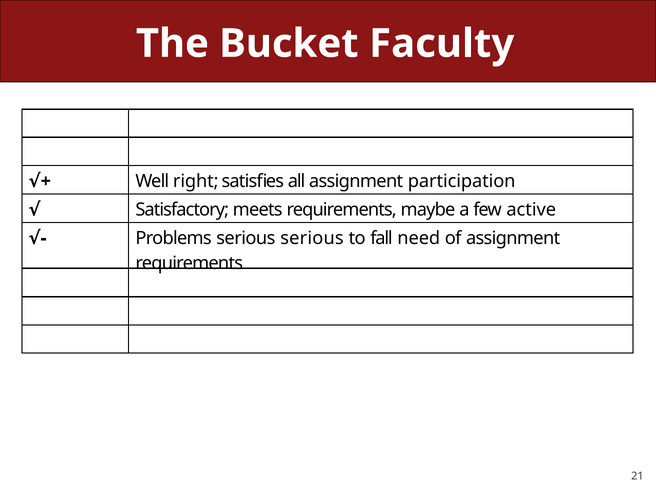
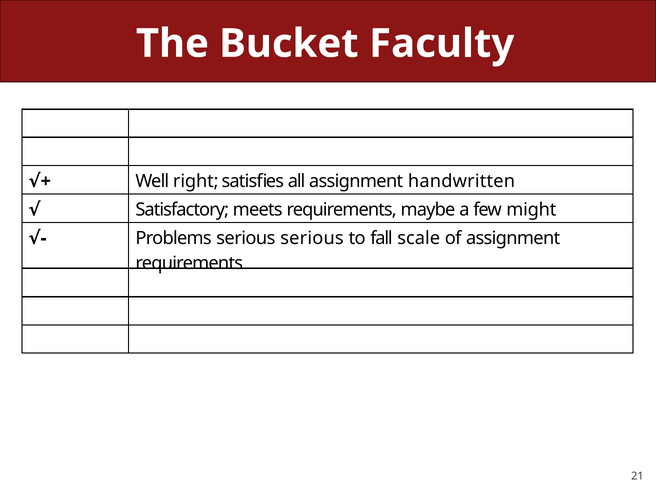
participation: participation -> handwritten (462, 181)
active: active -> might (531, 210)
need: need -> scale (419, 238)
